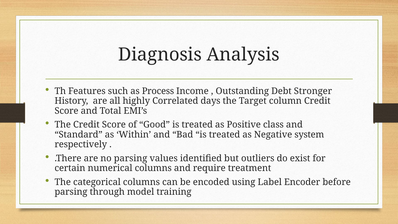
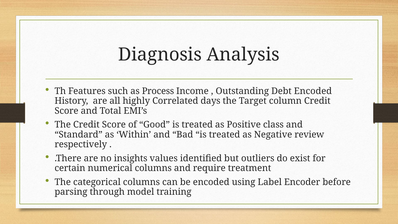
Debt Stronger: Stronger -> Encoded (313, 91)
system: system -> review (309, 134)
no parsing: parsing -> insights (131, 158)
